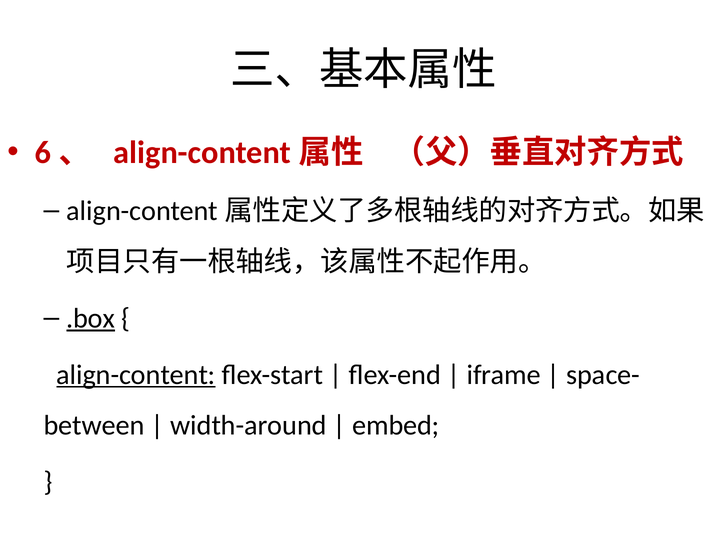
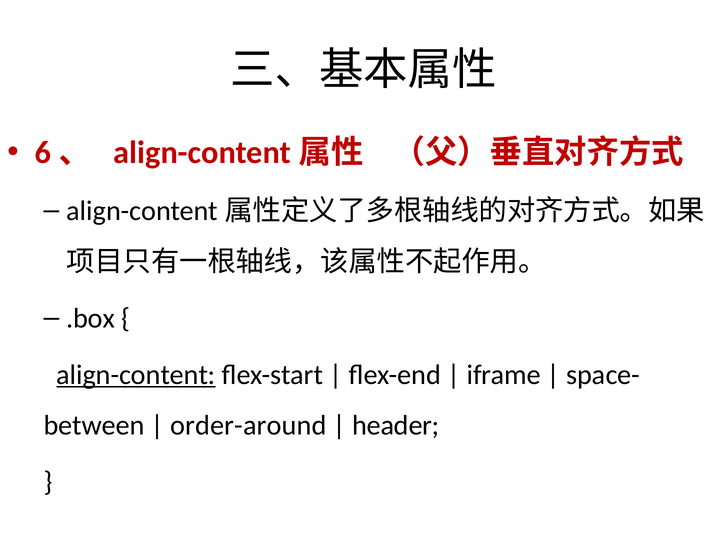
.box underline: present -> none (91, 318)
width-around: width-around -> order-around (248, 426)
embed: embed -> header (396, 426)
